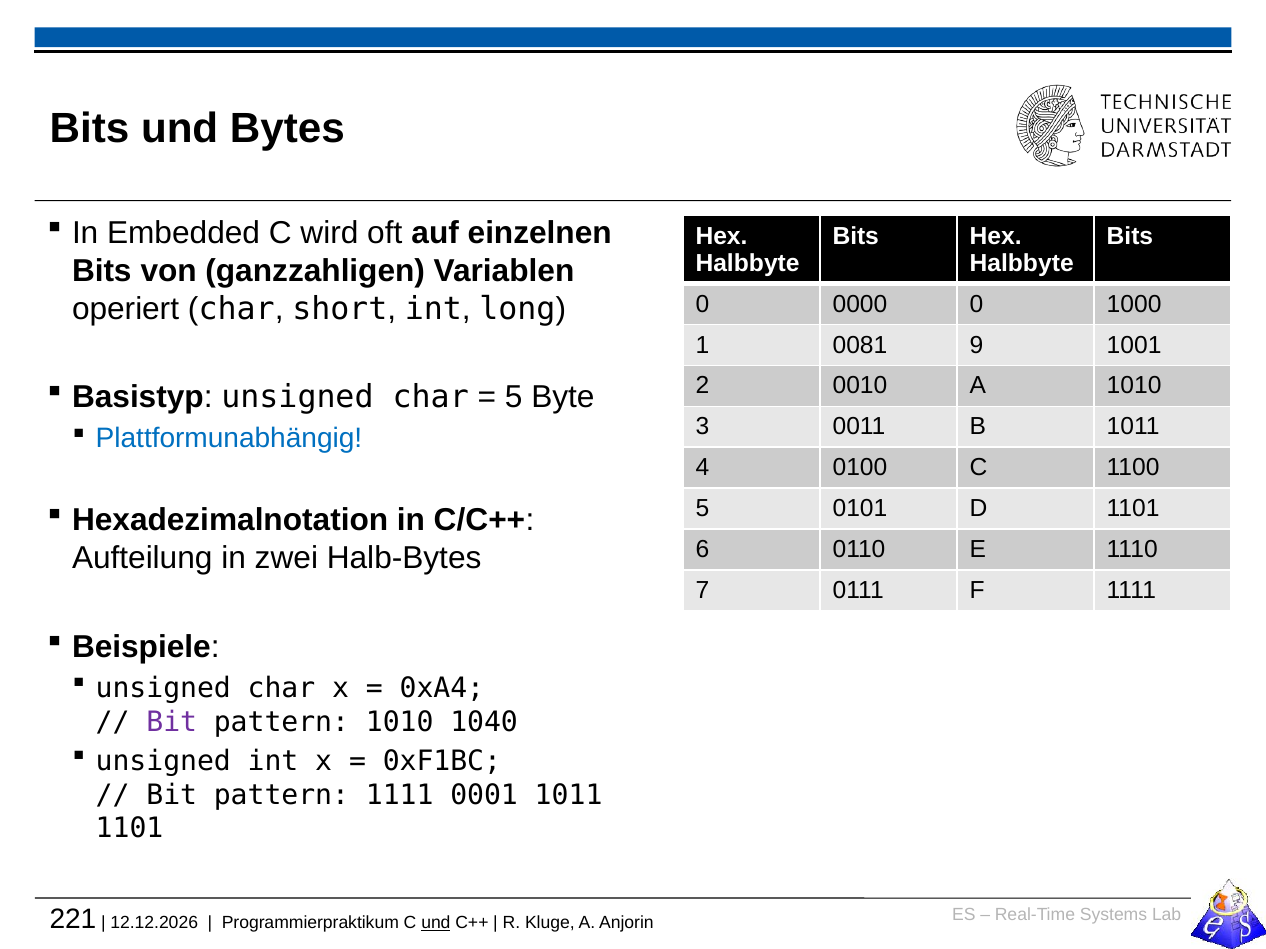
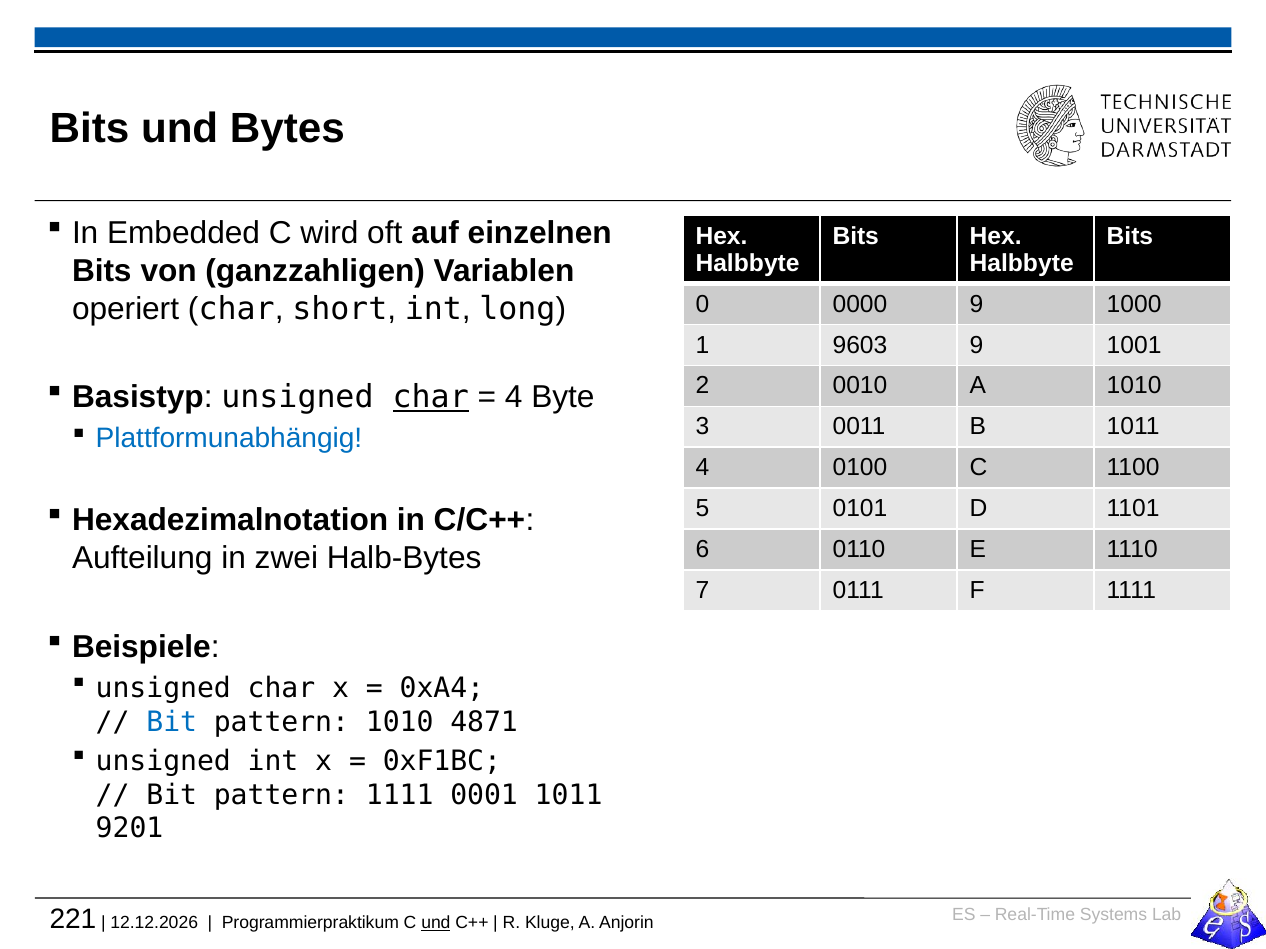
0000 0: 0 -> 9 (976, 304)
0081: 0081 -> 9603 (860, 345)
char underline: none -> present (431, 398)
5: 5 -> 4 (514, 398)
Bit colour: purple -> blue (172, 722)
1040: 1040 -> 4871 (484, 722)
1101: 1101 -> 9201 (130, 829)
